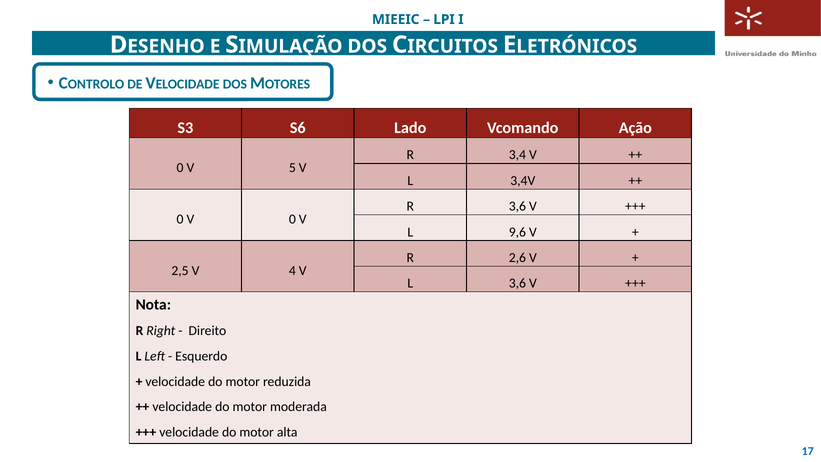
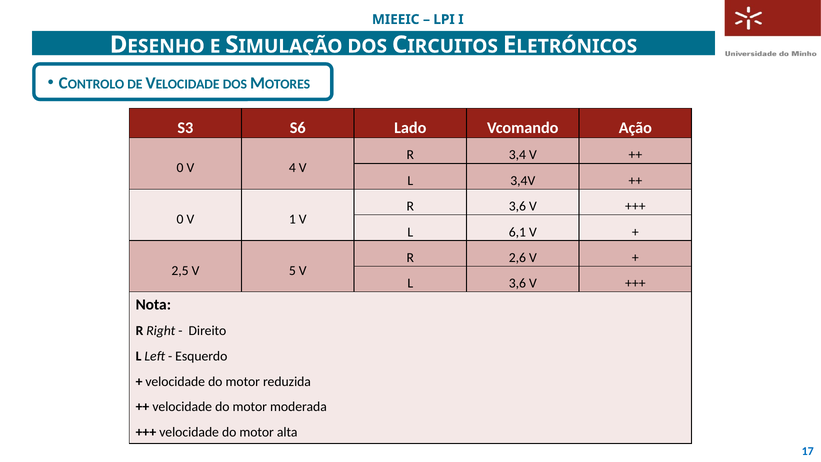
5: 5 -> 4 (292, 168)
V 0: 0 -> 1 (292, 219)
9,6: 9,6 -> 6,1 (517, 232)
4: 4 -> 5 (292, 270)
